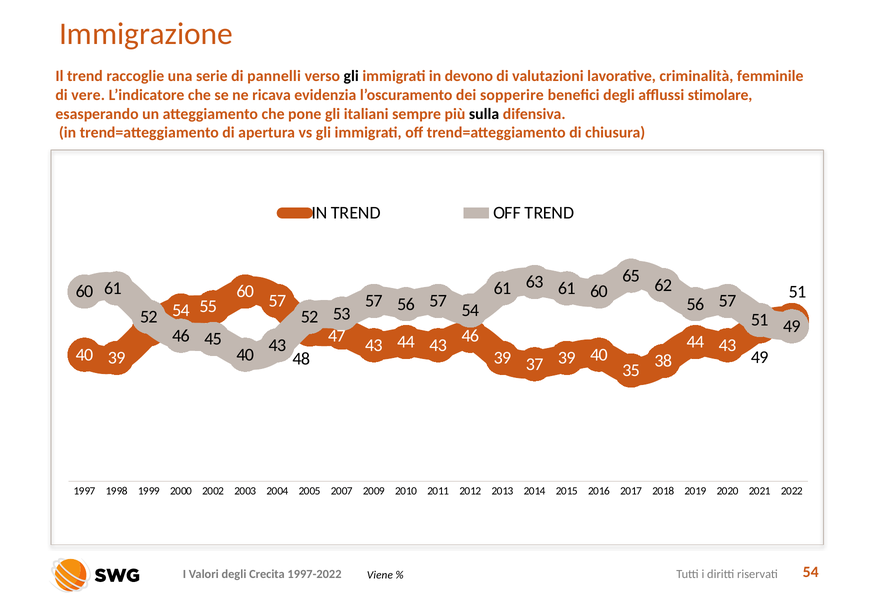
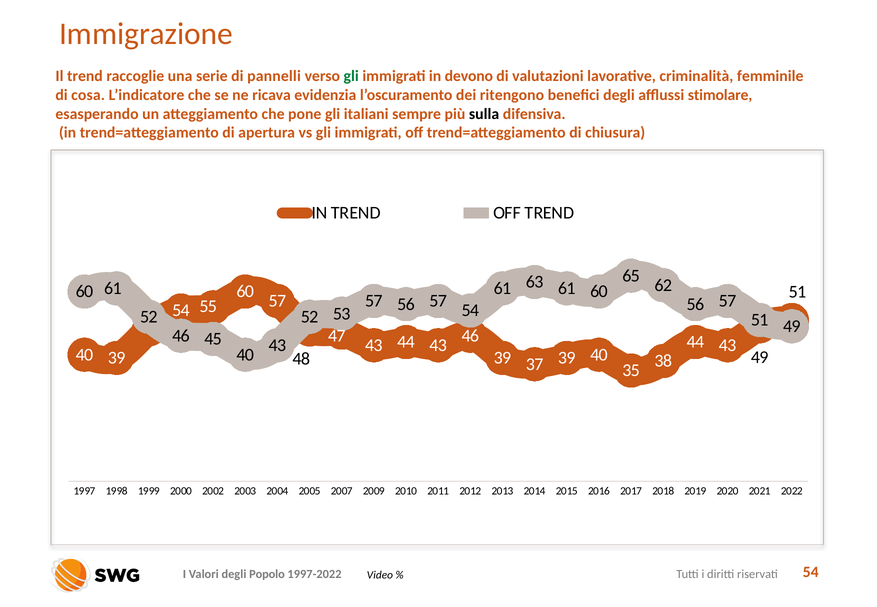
gli colour: black -> green (351, 76)
vere: vere -> cosa (88, 95)
sopperire: sopperire -> ritengono (512, 95)
Crecita: Crecita -> Popolo (267, 574)
Viene: Viene -> Video (380, 575)
